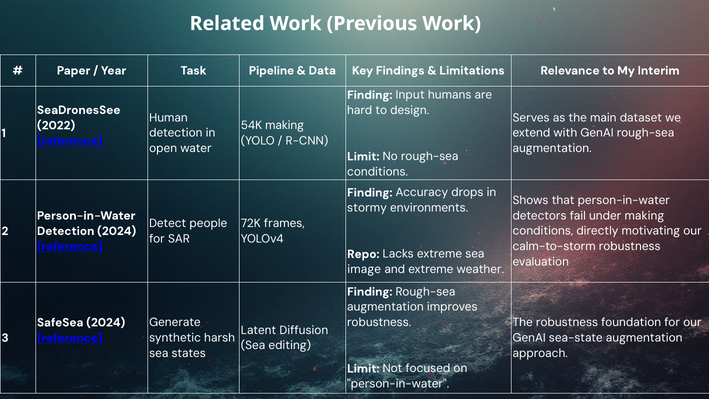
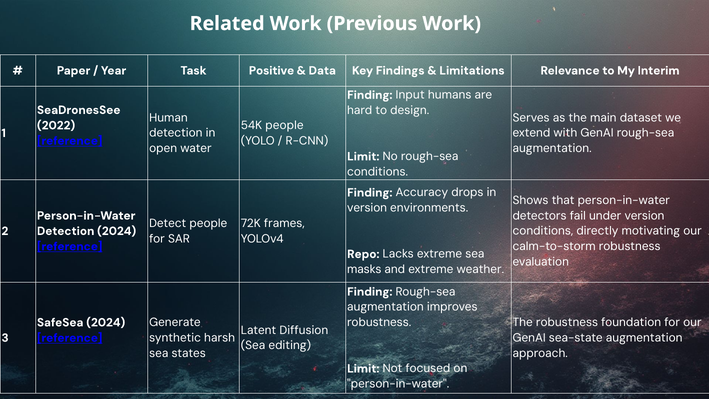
Pipeline: Pipeline -> Positive (272, 71)
54K making: making -> people (284, 125)
stormy: stormy -> version (367, 208)
under making: making -> version (644, 216)
image: image -> masks (364, 269)
